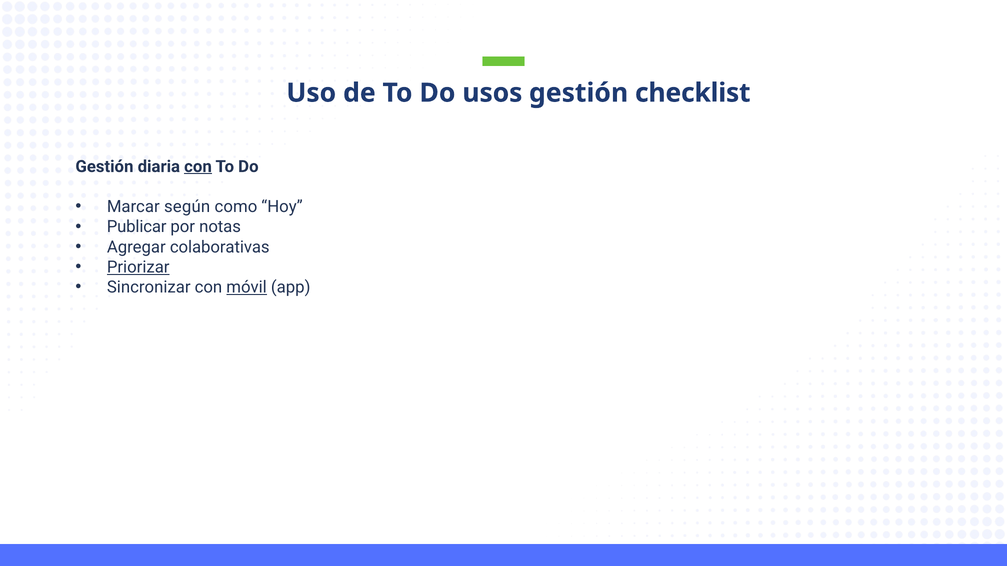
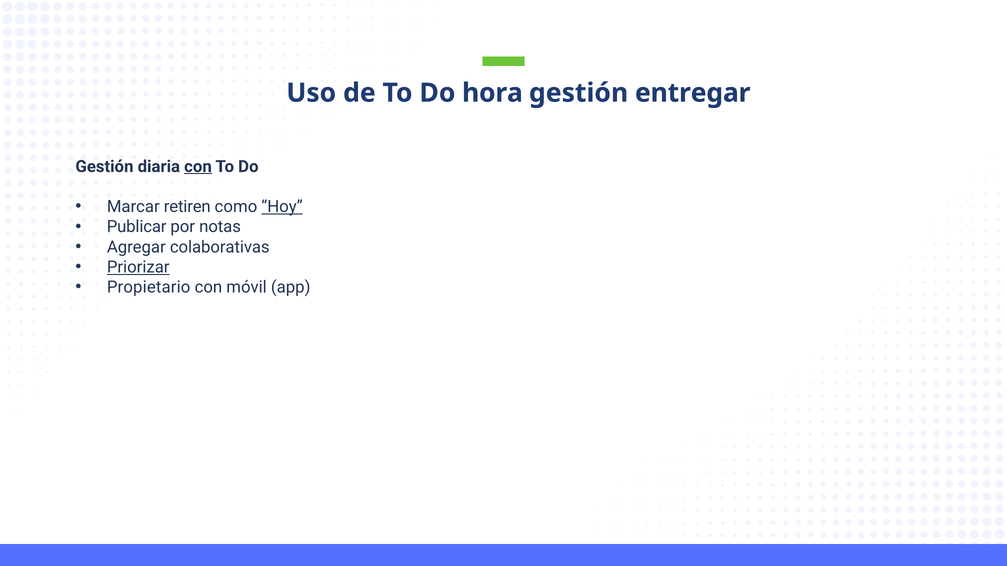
usos: usos -> hora (492, 93)
checklist: checklist -> entregar (693, 93)
según: según -> retiren (187, 207)
Hoy underline: none -> present (282, 207)
Sincronizar: Sincronizar -> Propietario (149, 287)
móvil underline: present -> none (247, 287)
